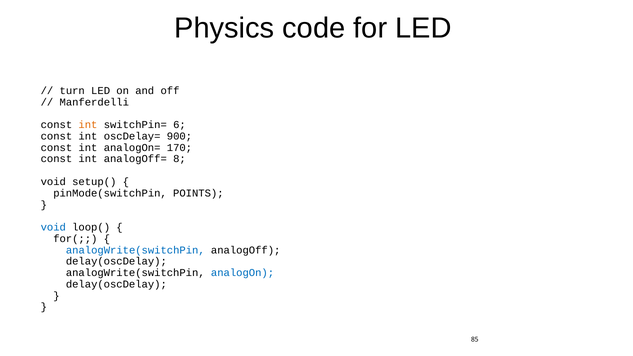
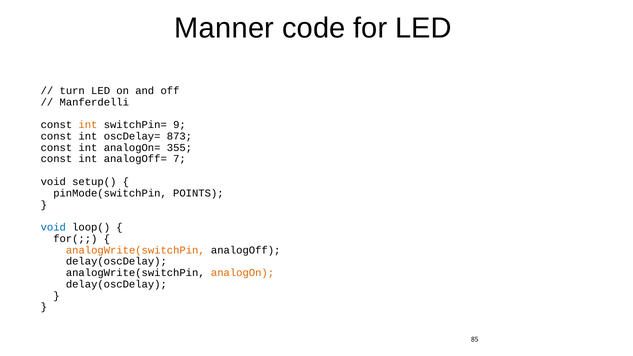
Physics: Physics -> Manner (224, 28)
6: 6 -> 9 (179, 125)
900: 900 -> 873 (179, 136)
170: 170 -> 355 (179, 148)
8: 8 -> 7 (179, 159)
analogWrite(switchPin colour: blue -> orange (135, 250)
analogOn colour: blue -> orange (243, 273)
